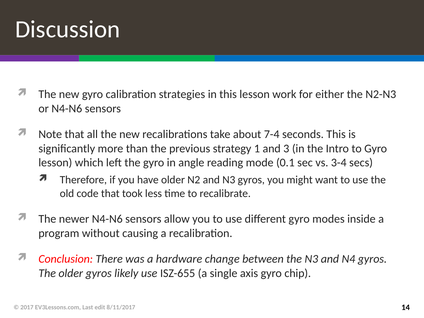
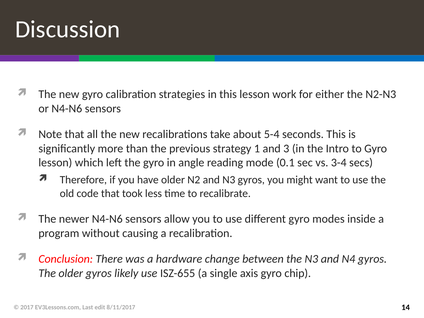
7-4: 7-4 -> 5-4 (272, 134)
